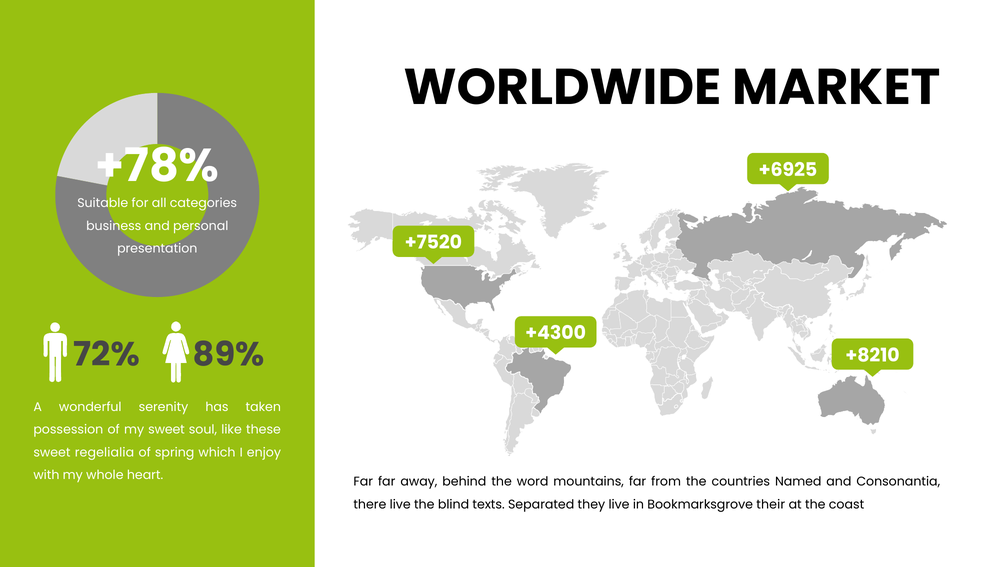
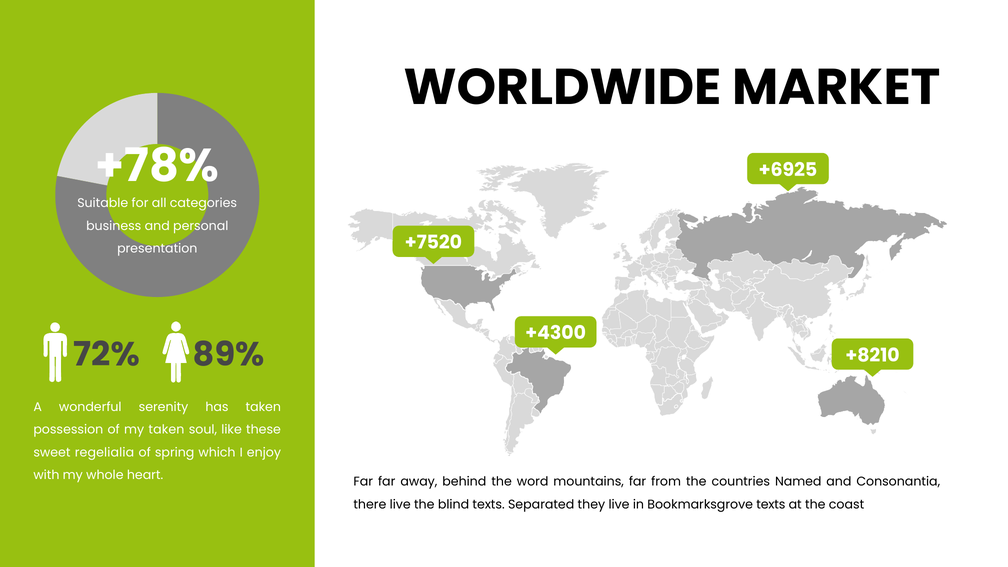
my sweet: sweet -> taken (166, 430)
Bookmarksgrove their: their -> texts (771, 504)
